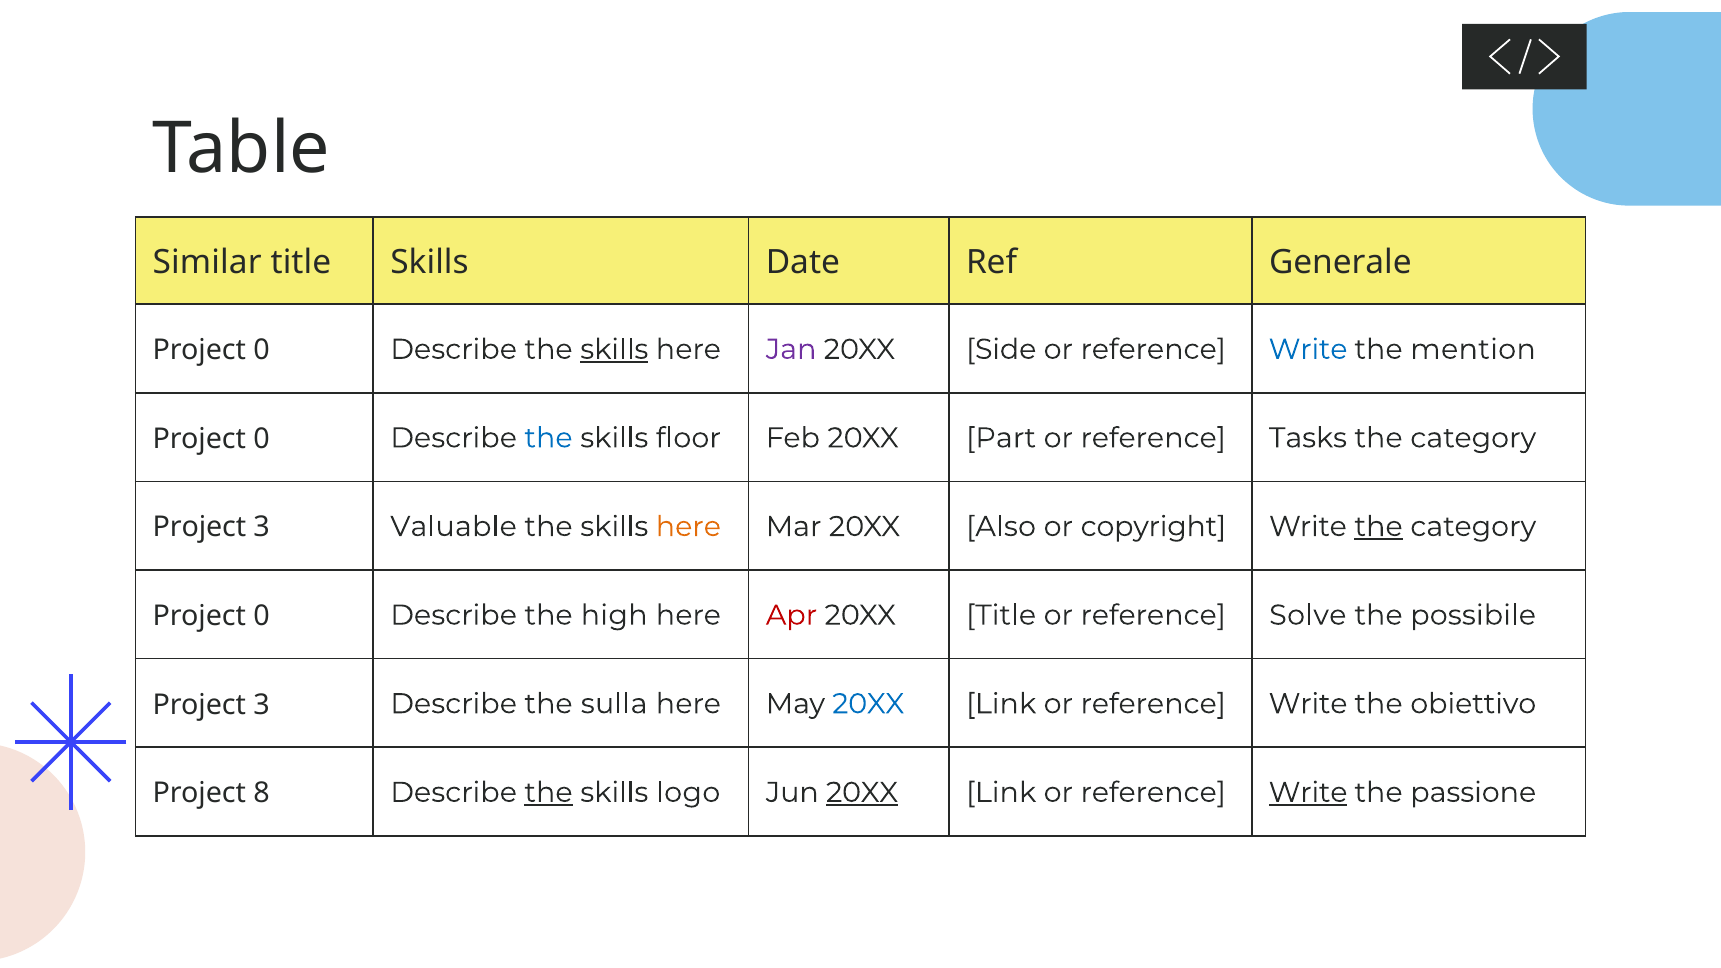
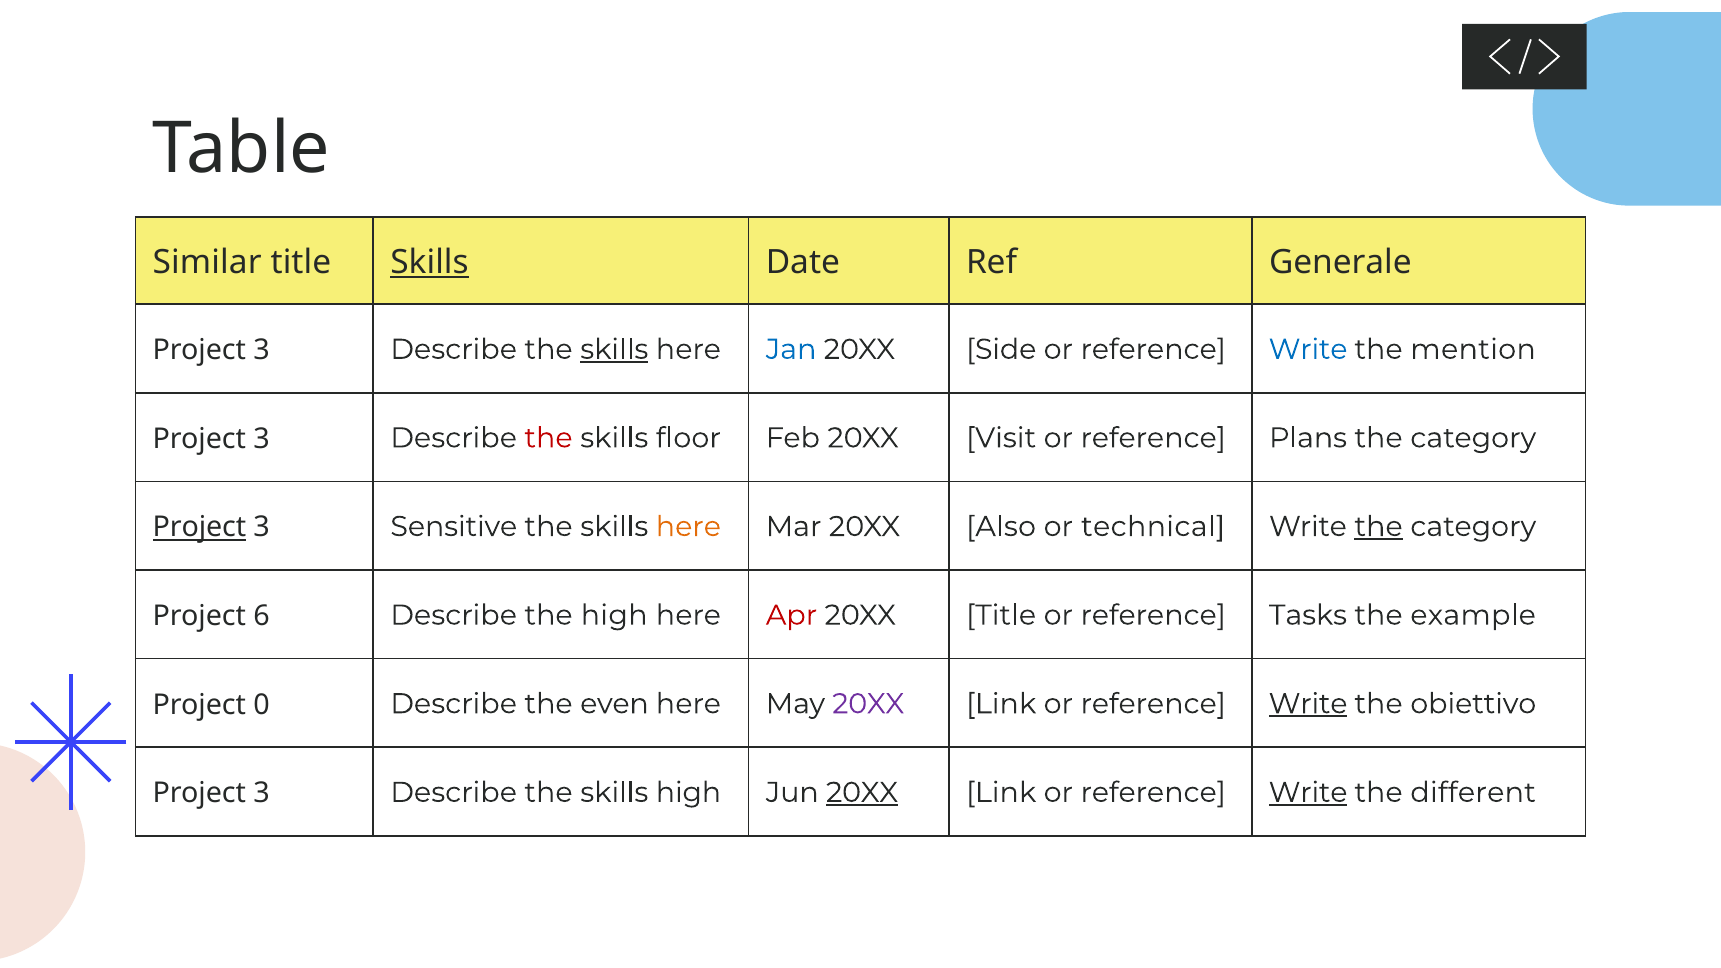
Skills underline: none -> present (429, 263)
0: 0 -> 3 (262, 350)
Jan colour: purple -> blue (791, 349)
0: 0 -> 3 (262, 439)
the colour: blue -> red (548, 438)
Part: Part -> Visit (1001, 438)
Tasks: Tasks -> Plans (1308, 438)
Project underline: none -> present (199, 528)
Valuable: Valuable -> Sensitive (454, 527)
copyright: copyright -> technical (1153, 527)
0: 0 -> 6 (262, 616)
Solve: Solve -> Tasks (1308, 615)
possibile: possibile -> example (1473, 615)
3: 3 -> 0 (262, 705)
sulla: sulla -> even (614, 704)
20XX colour: blue -> purple (868, 704)
Write underline: none -> present (1308, 704)
8: 8 -> 3 (262, 793)
the underline: present -> none (548, 793)
skills logo: logo -> high (688, 793)
passione: passione -> different (1473, 793)
